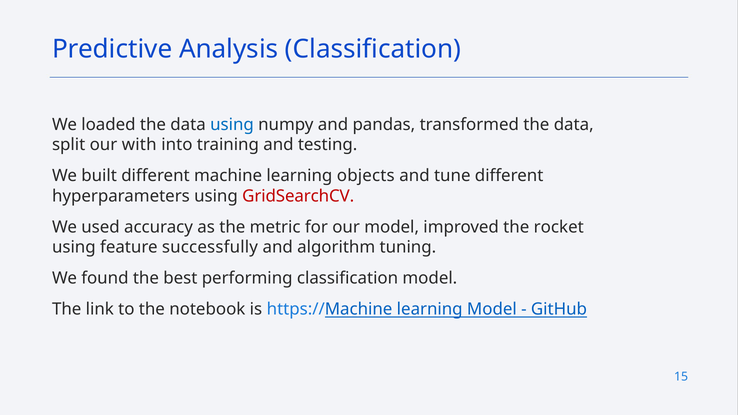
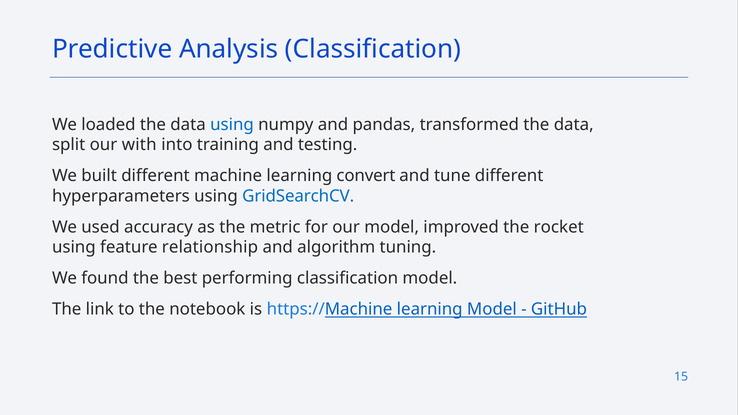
objects: objects -> convert (366, 176)
GridSearchCV colour: red -> blue (298, 196)
successfully: successfully -> relationship (210, 247)
